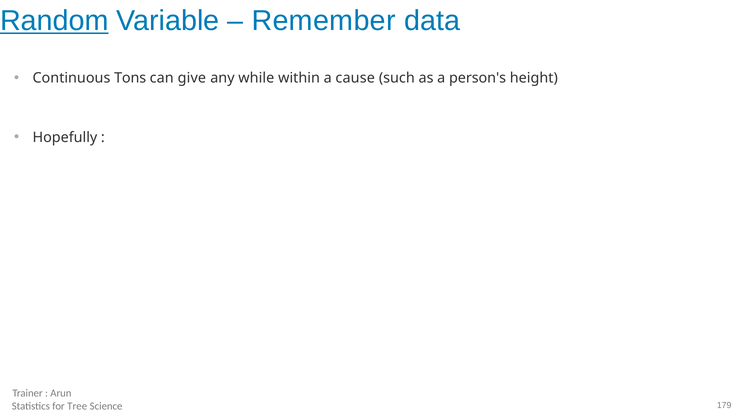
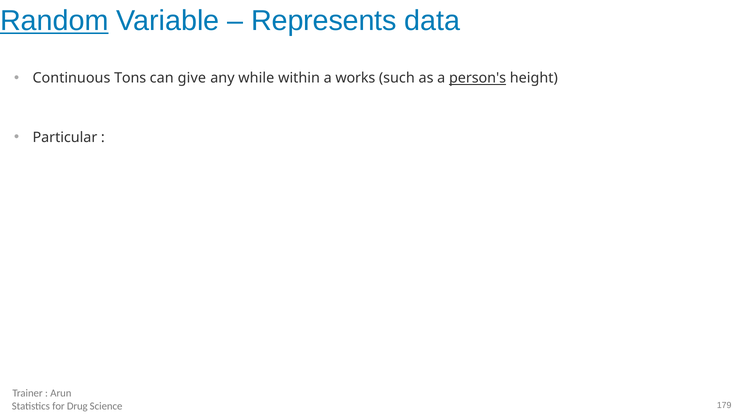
Remember: Remember -> Represents (324, 21)
cause: cause -> works (355, 78)
person's underline: none -> present (478, 78)
Hopefully: Hopefully -> Particular (65, 137)
Tree: Tree -> Drug (77, 406)
